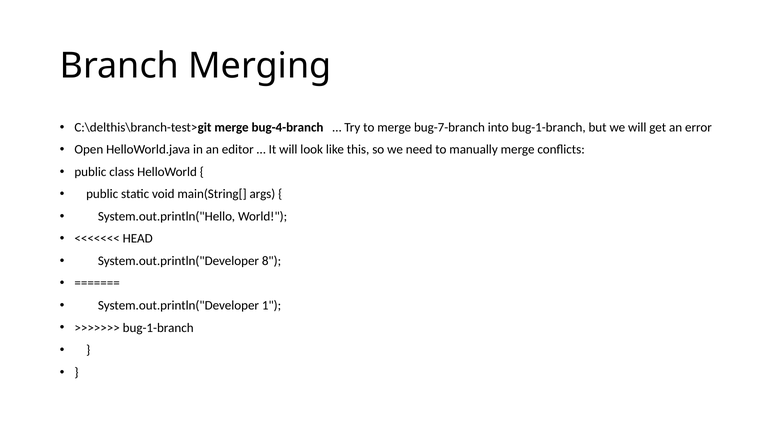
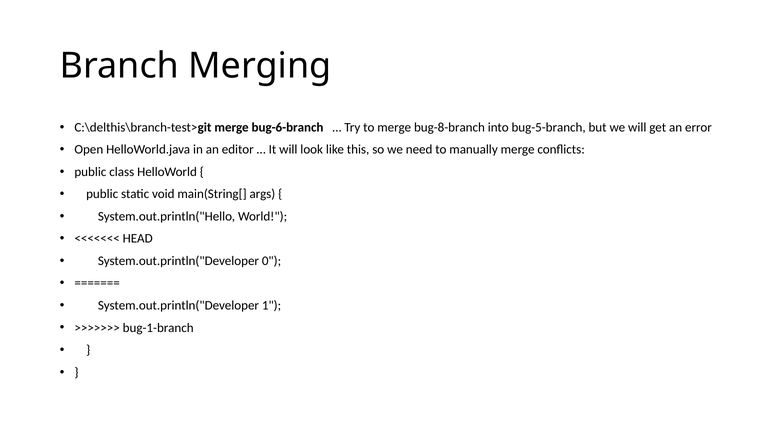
bug-4-branch: bug-4-branch -> bug-6-branch (288, 127)
bug-7-branch: bug-7-branch -> bug-8-branch (449, 127)
into bug-1-branch: bug-1-branch -> bug-5-branch (549, 127)
8: 8 -> 0 (272, 261)
